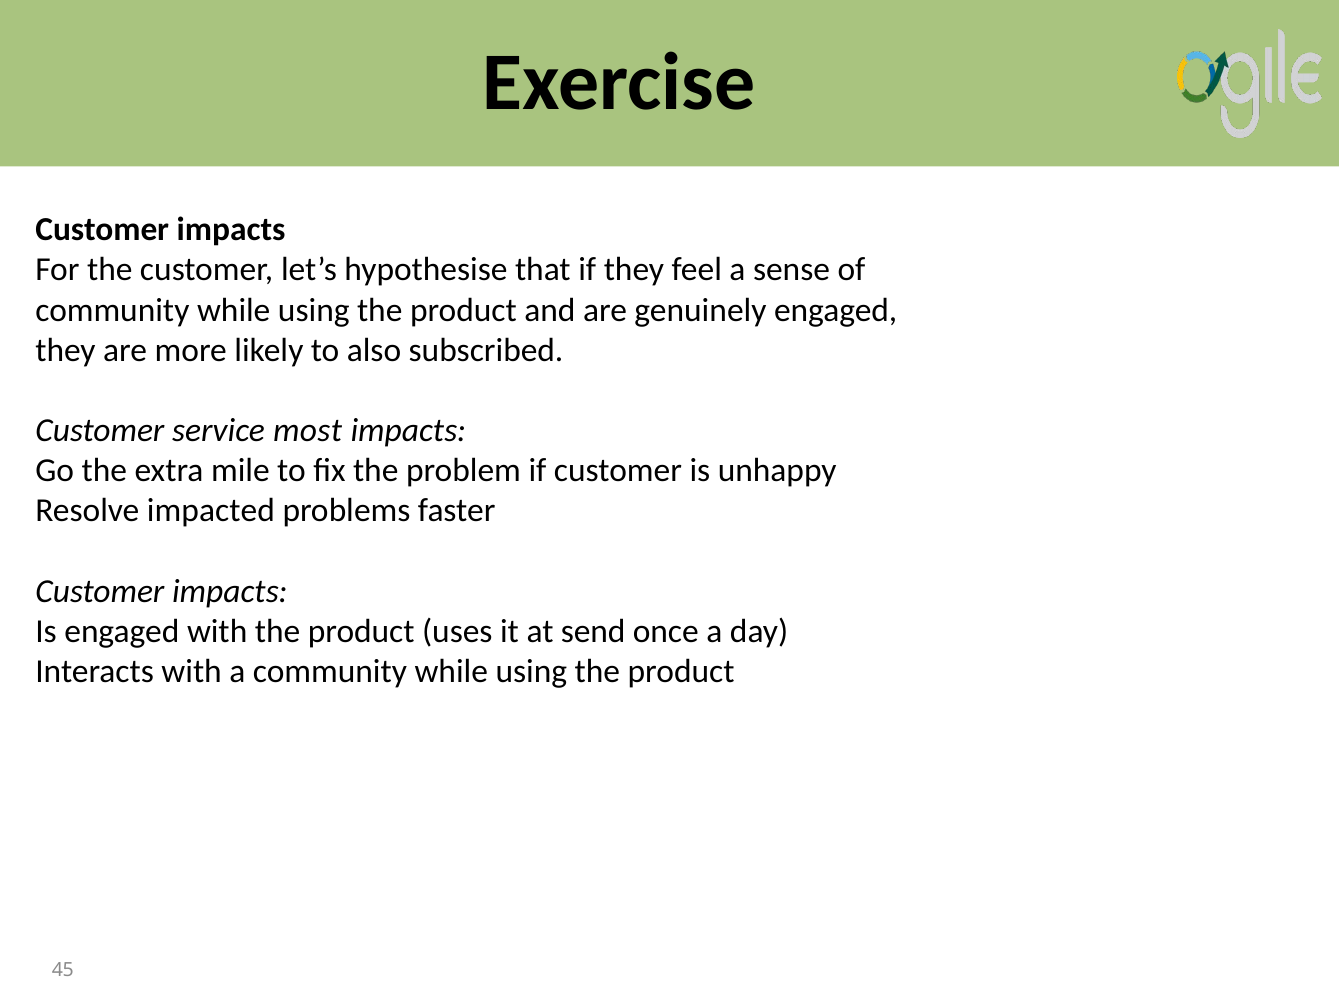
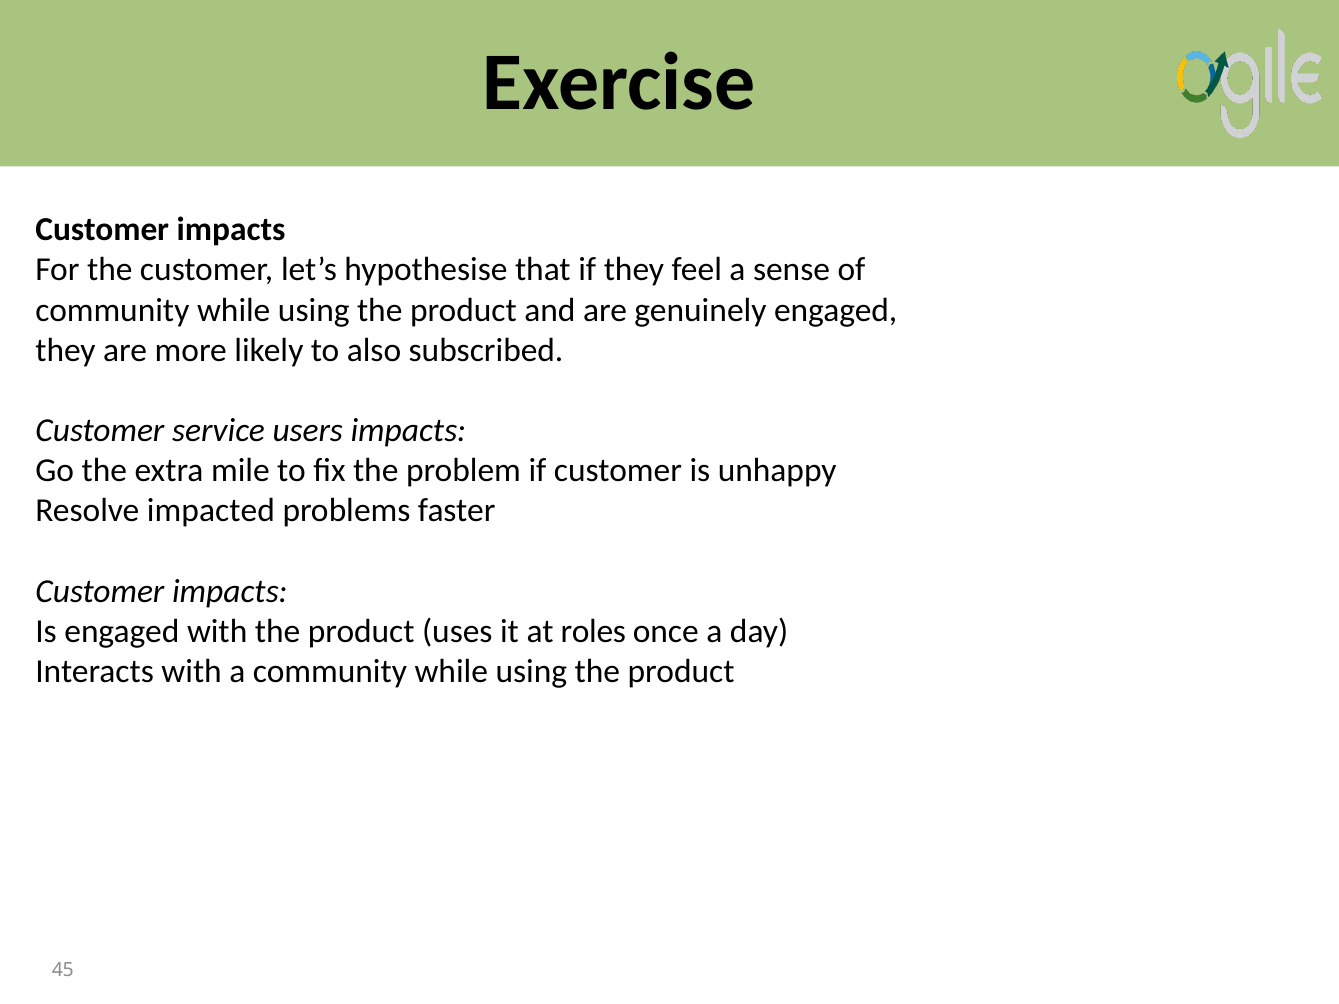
most: most -> users (308, 431)
send: send -> roles (593, 632)
